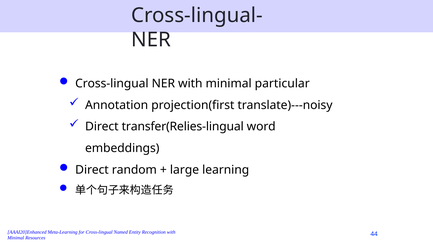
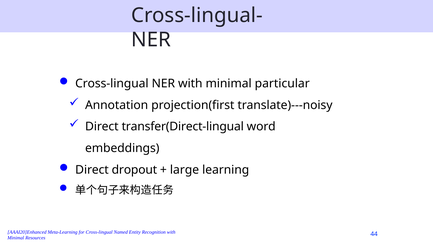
transfer(Relies-lingual: transfer(Relies-lingual -> transfer(Direct-lingual (183, 127)
random: random -> dropout (134, 170)
